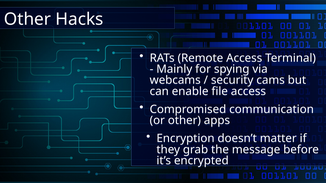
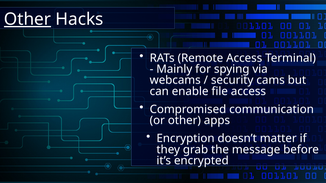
Other underline: none -> present (27, 19)
